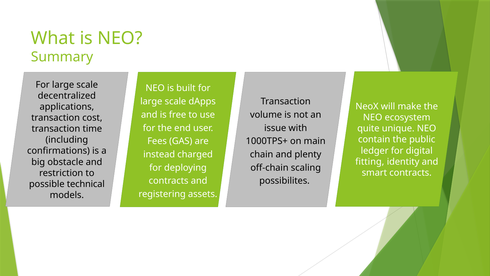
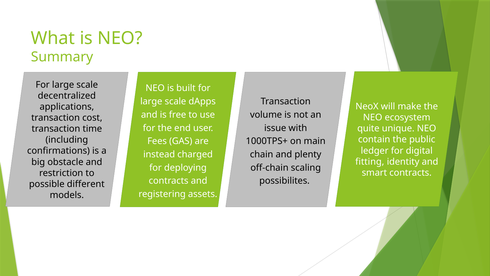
technical: technical -> different (86, 184)
